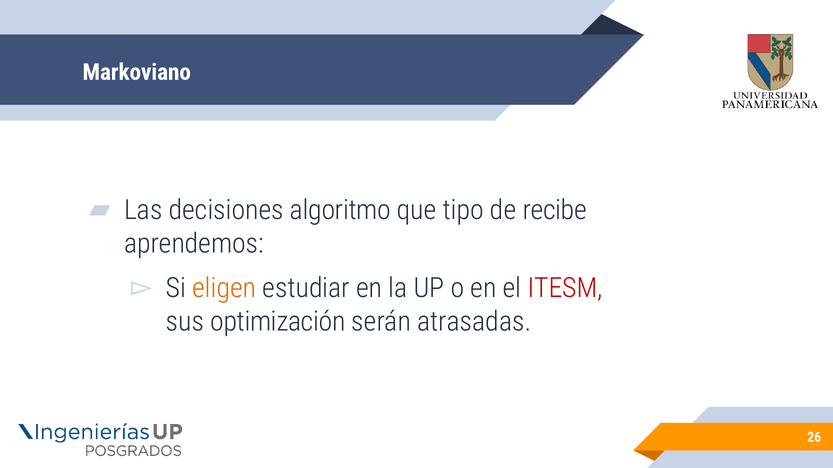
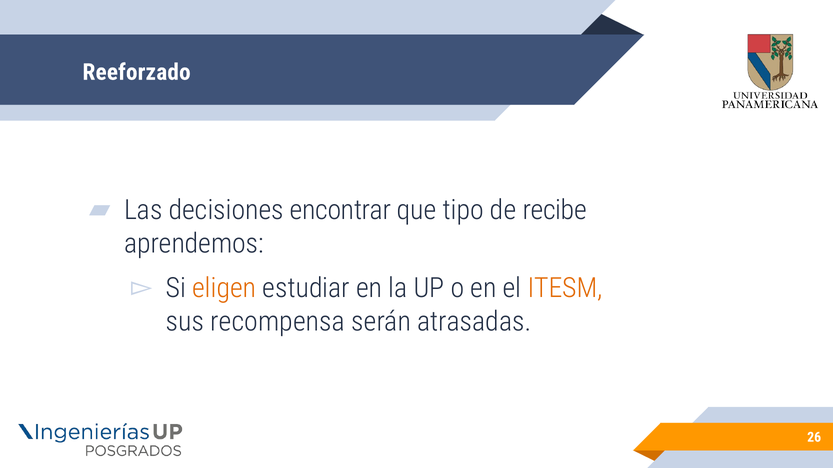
Markoviano: Markoviano -> Reeforzado (137, 72)
algoritmo: algoritmo -> encontrar (340, 210)
ITESM colour: red -> orange (565, 289)
optimización: optimización -> recompensa (278, 322)
